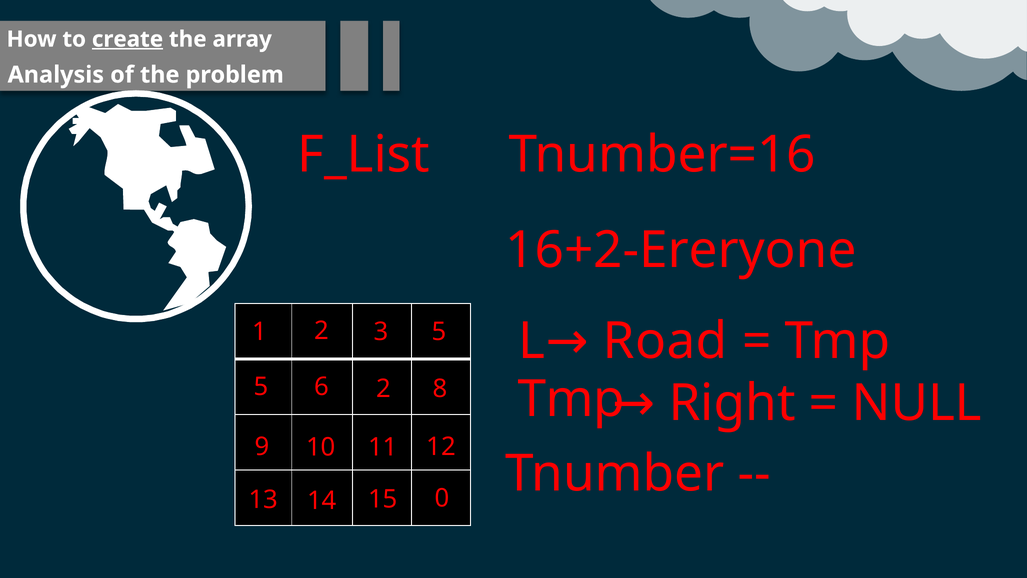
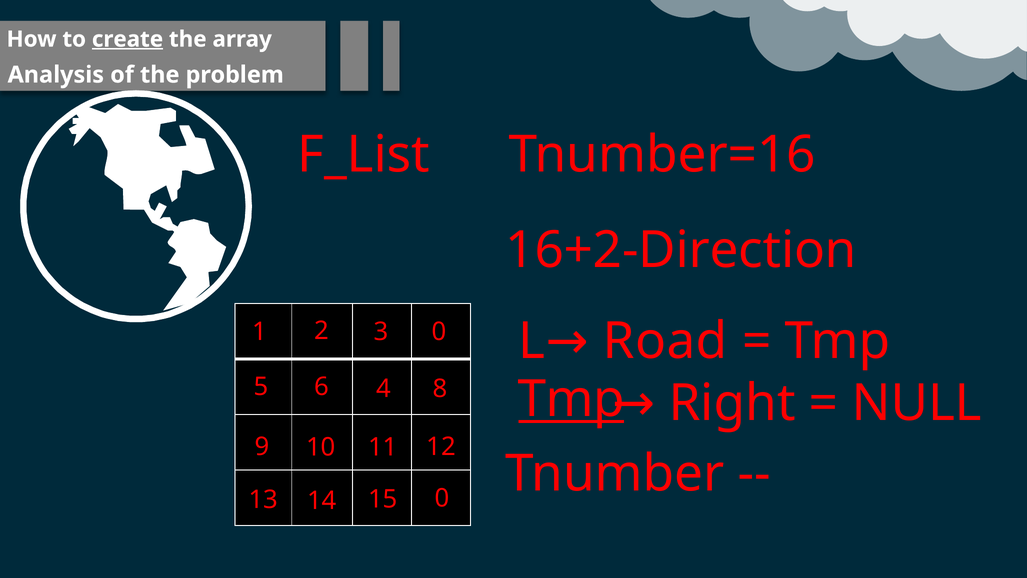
16+2-Ereryone: 16+2-Ereryone -> 16+2-Direction (681, 250)
3 5: 5 -> 0 (439, 331)
6 2: 2 -> 4 (384, 389)
Tmp underline: none -> present (571, 399)
